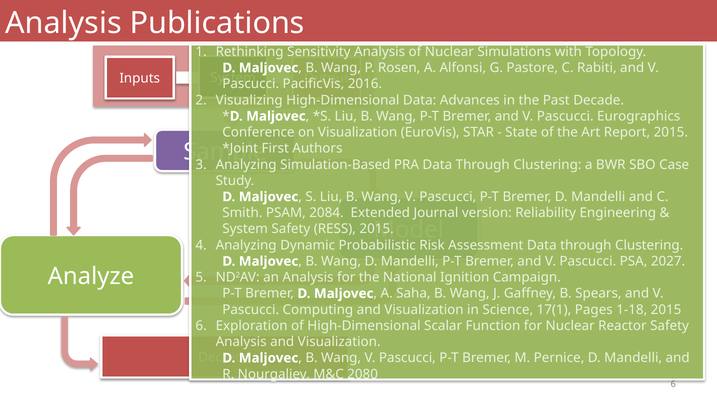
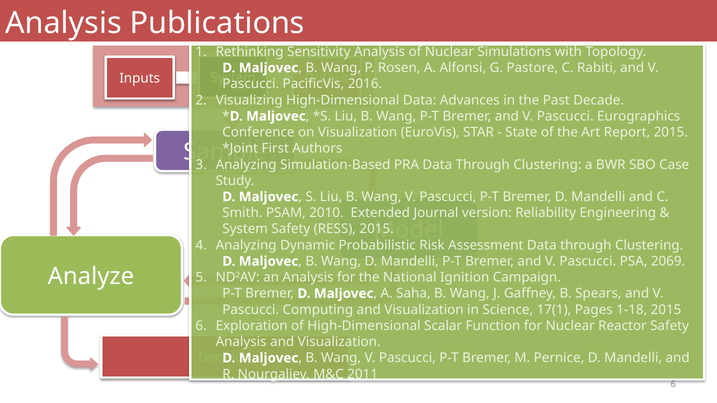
2084: 2084 -> 2010 (326, 213)
2027: 2027 -> 2069 (668, 261)
2080: 2080 -> 2011 (363, 374)
